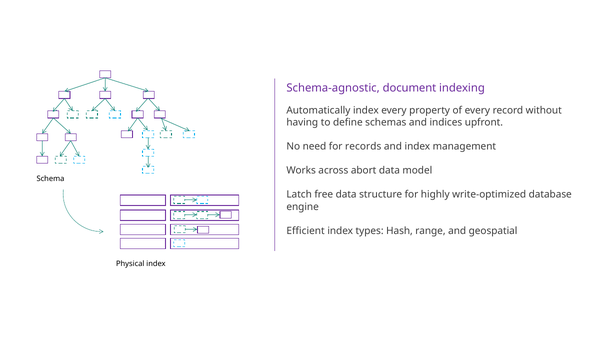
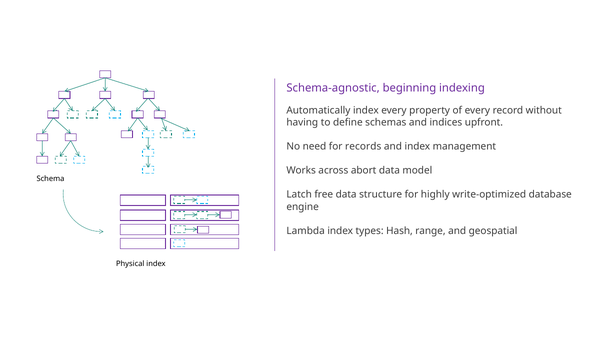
document: document -> beginning (409, 88)
Efficient: Efficient -> Lambda (306, 231)
